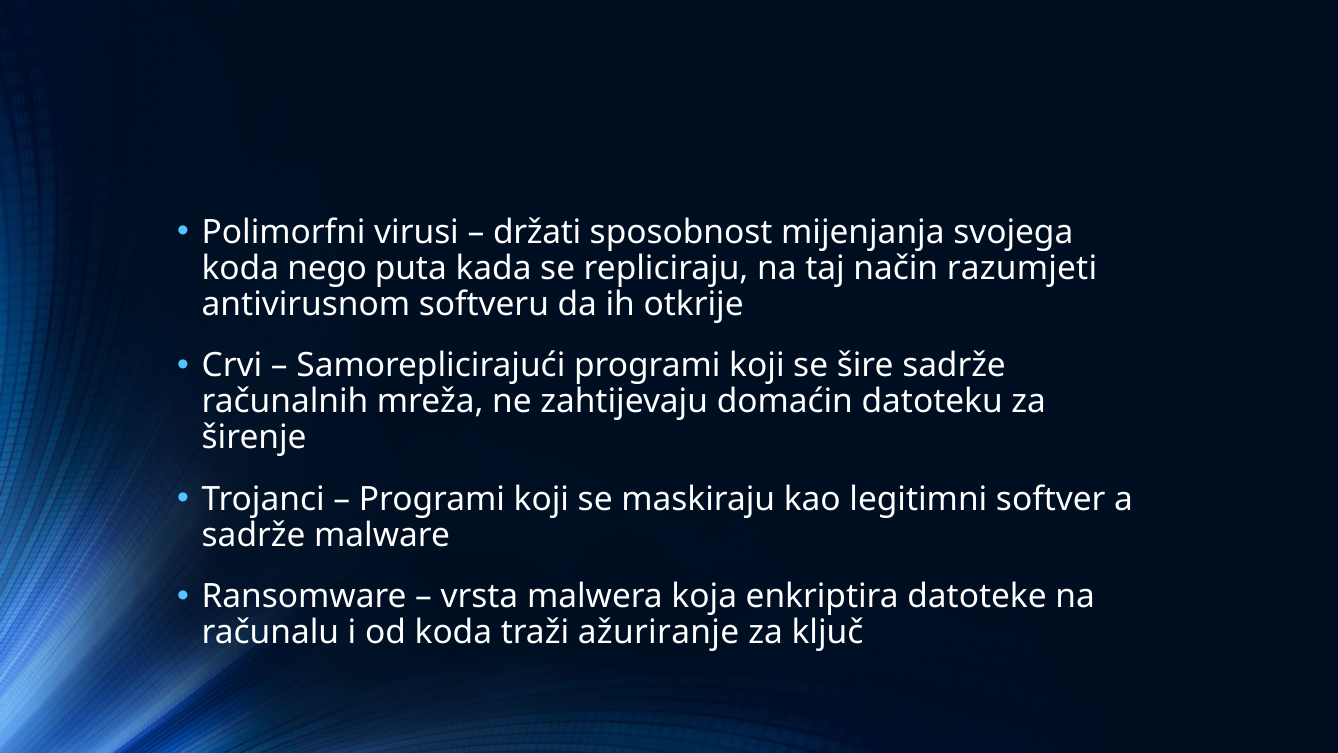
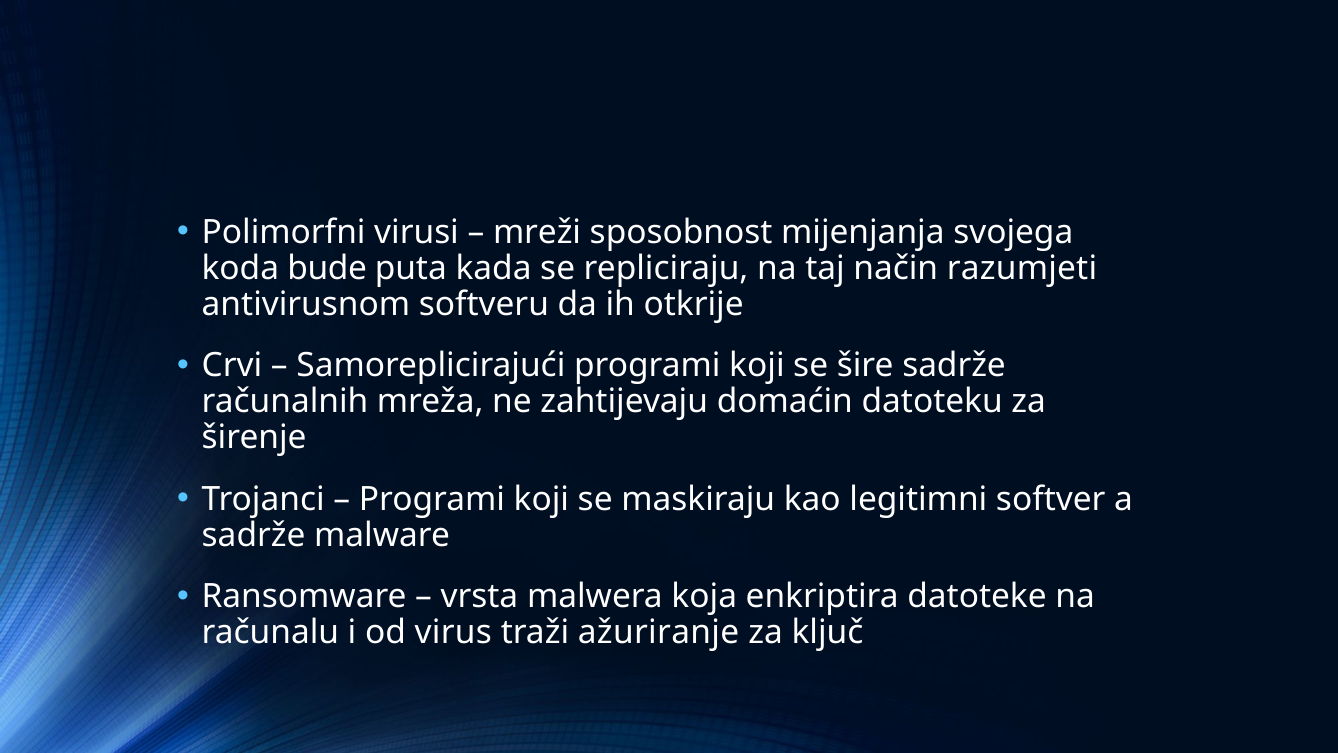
držati: držati -> mreži (537, 232)
nego: nego -> bude (327, 268)
od koda: koda -> virus (453, 632)
